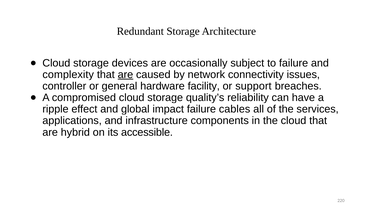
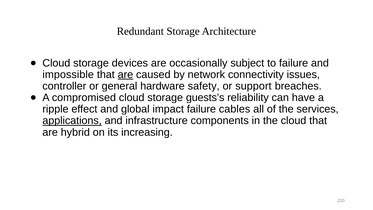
complexity: complexity -> impossible (68, 74)
facility: facility -> safety (204, 86)
quality’s: quality’s -> guests’s (205, 98)
applications underline: none -> present (72, 121)
accessible: accessible -> increasing (147, 132)
